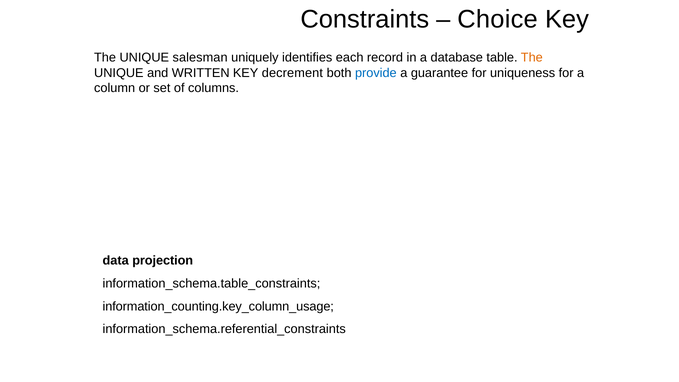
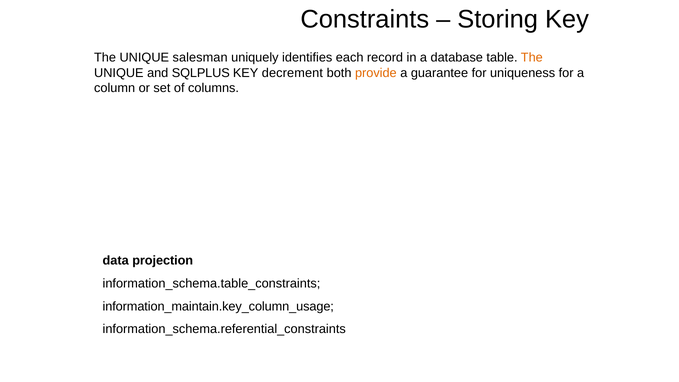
Choice: Choice -> Storing (498, 20)
WRITTEN: WRITTEN -> SQLPLUS (201, 73)
provide colour: blue -> orange (376, 73)
information_counting.key_column_usage: information_counting.key_column_usage -> information_maintain.key_column_usage (218, 306)
